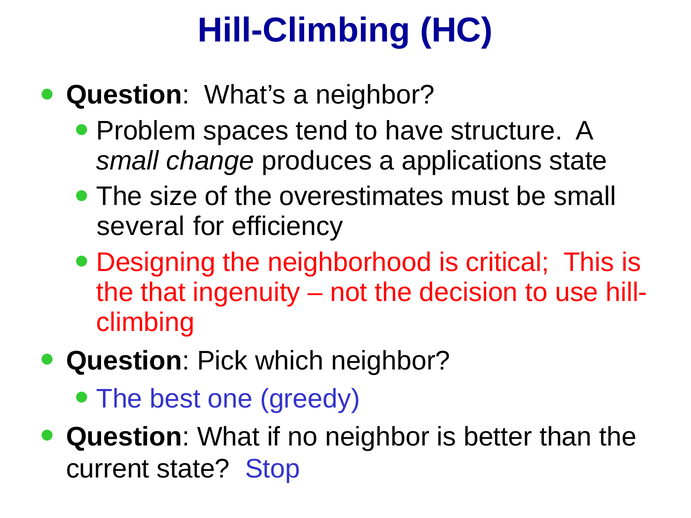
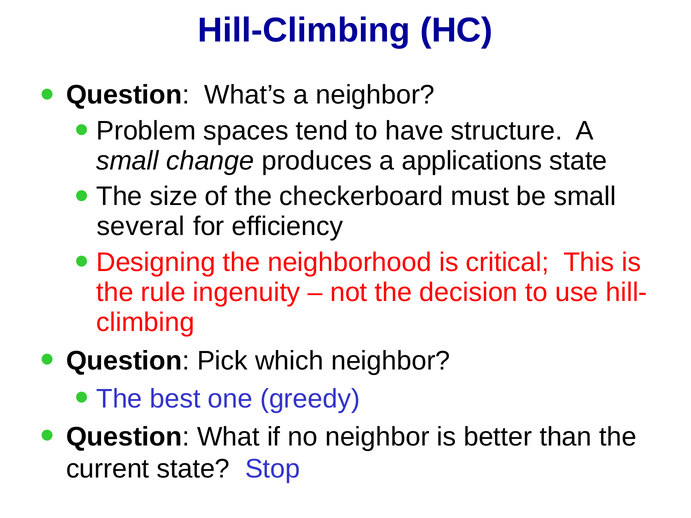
overestimates: overestimates -> checkerboard (361, 197)
that: that -> rule (163, 292)
